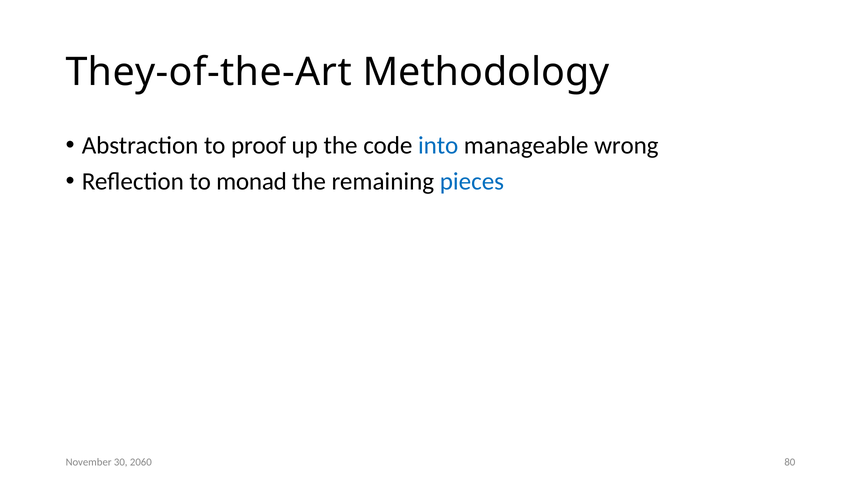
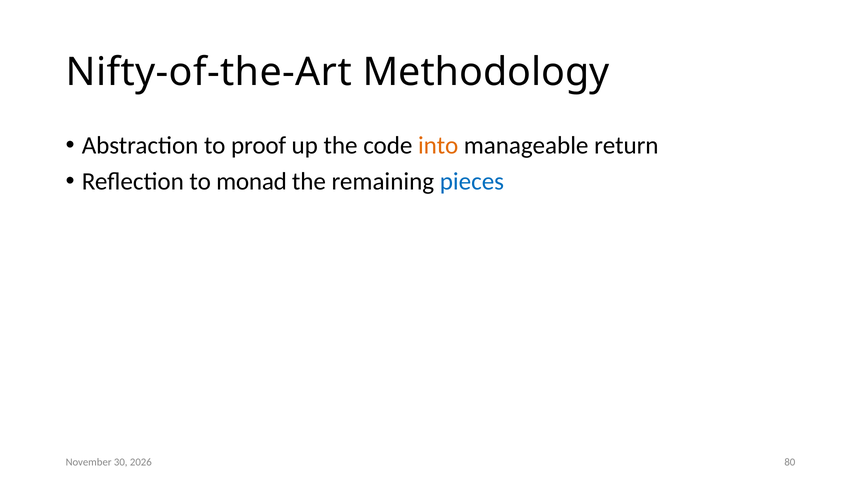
They-of-the-Art: They-of-the-Art -> Nifty-of-the-Art (209, 72)
into colour: blue -> orange (438, 146)
wrong: wrong -> return (626, 146)
2060: 2060 -> 2026 (141, 463)
